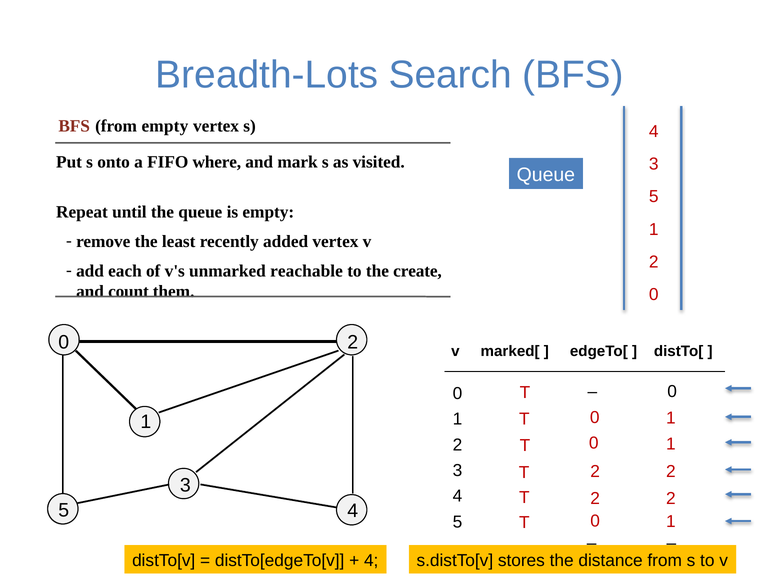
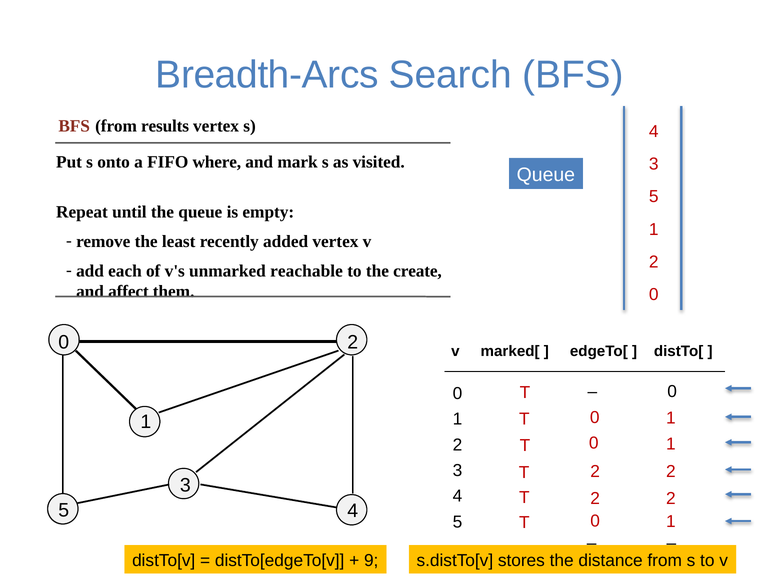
Breadth-Lots: Breadth-Lots -> Breadth-Arcs (267, 75)
from empty: empty -> results (165, 126)
count: count -> affect (128, 292)
4: 4 -> 9 (371, 561)
